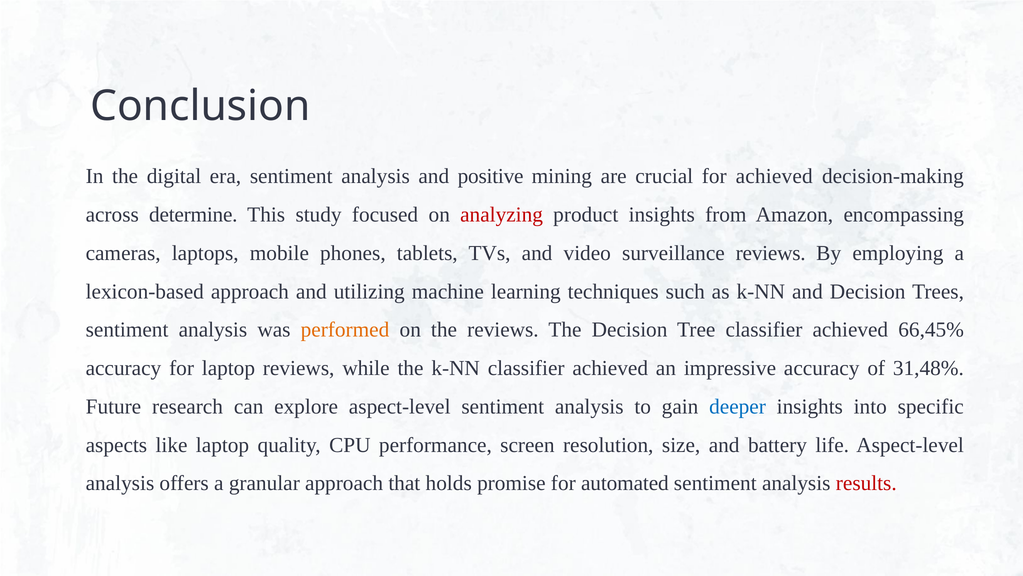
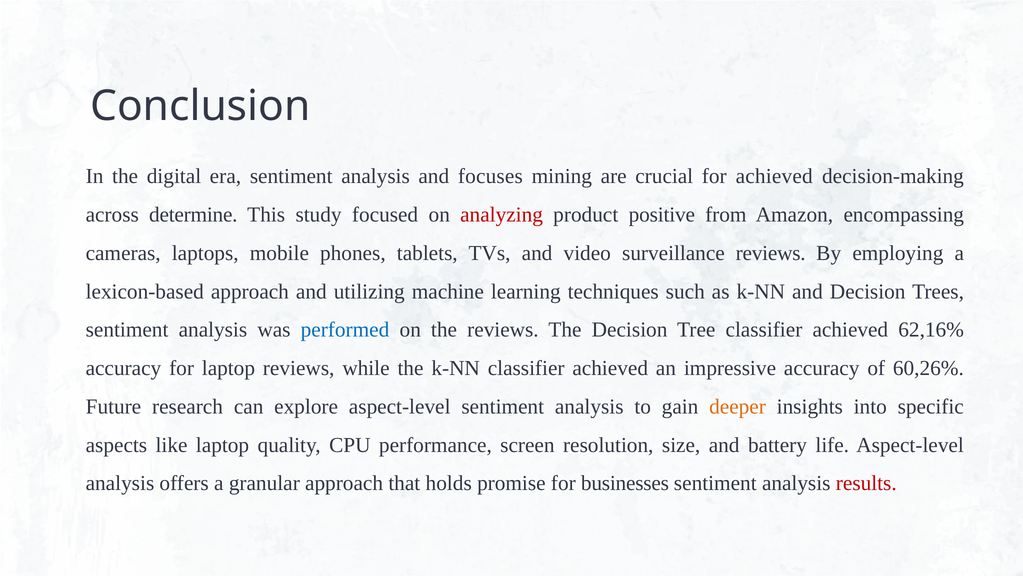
positive: positive -> focuses (490, 176)
product insights: insights -> positive (662, 215)
performed colour: orange -> blue (345, 330)
66,45%: 66,45% -> 62,16% (931, 330)
31,48%: 31,48% -> 60,26% (928, 368)
deeper colour: blue -> orange (738, 406)
automated: automated -> businesses (625, 483)
